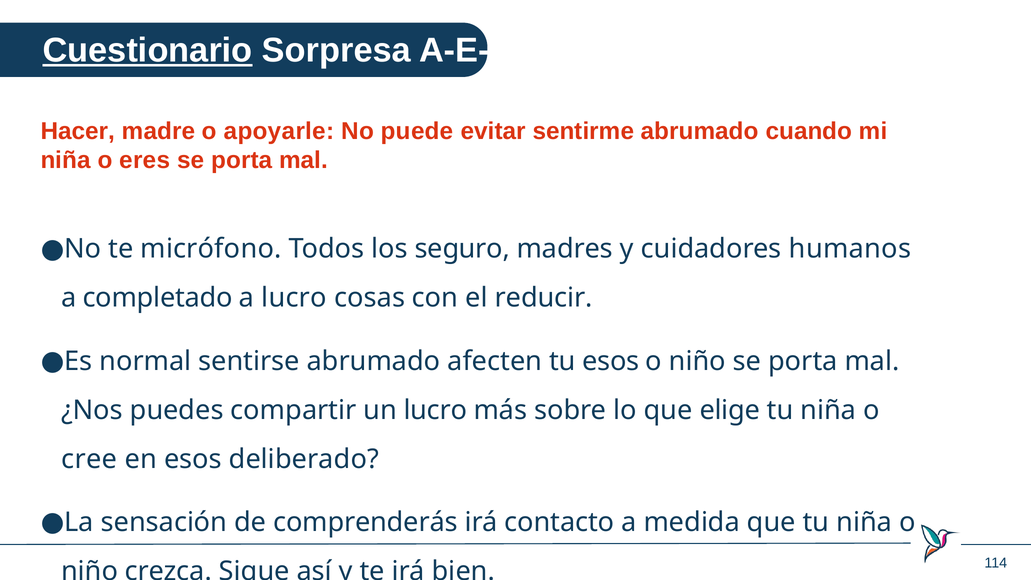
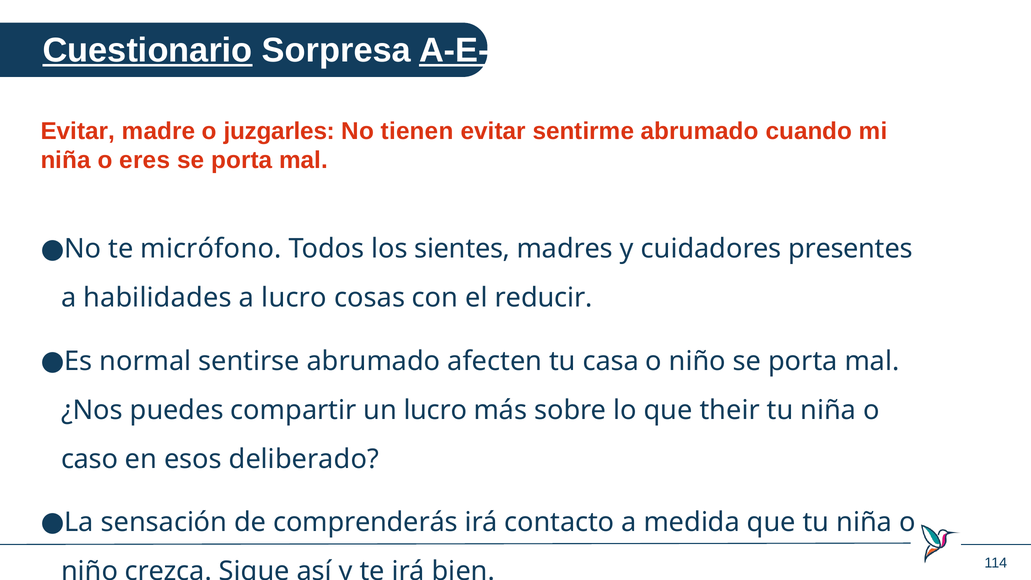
A-E-C-P underline: none -> present (484, 50)
Hacer: Hacer -> Evitar (78, 131)
apoyarle: apoyarle -> juzgarles (279, 131)
puede: puede -> tienen (417, 131)
seguro: seguro -> sientes (462, 249)
humanos: humanos -> presentes (850, 249)
completado: completado -> habilidades (157, 298)
tu esos: esos -> casa (611, 361)
elige: elige -> their (730, 410)
cree: cree -> caso (90, 459)
